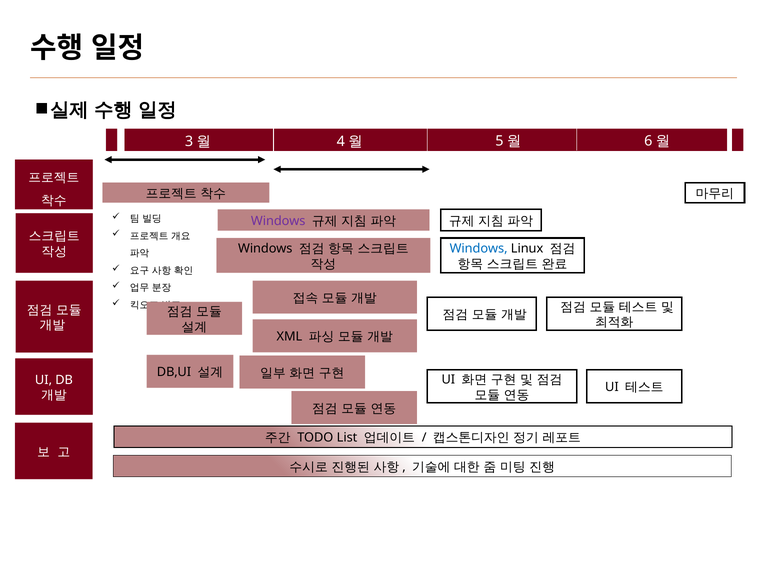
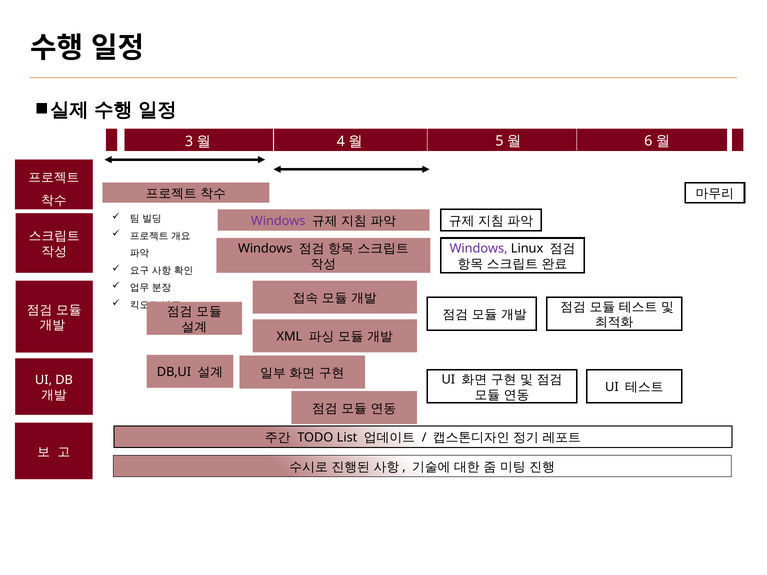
Windows colour: blue -> purple (479, 249)
